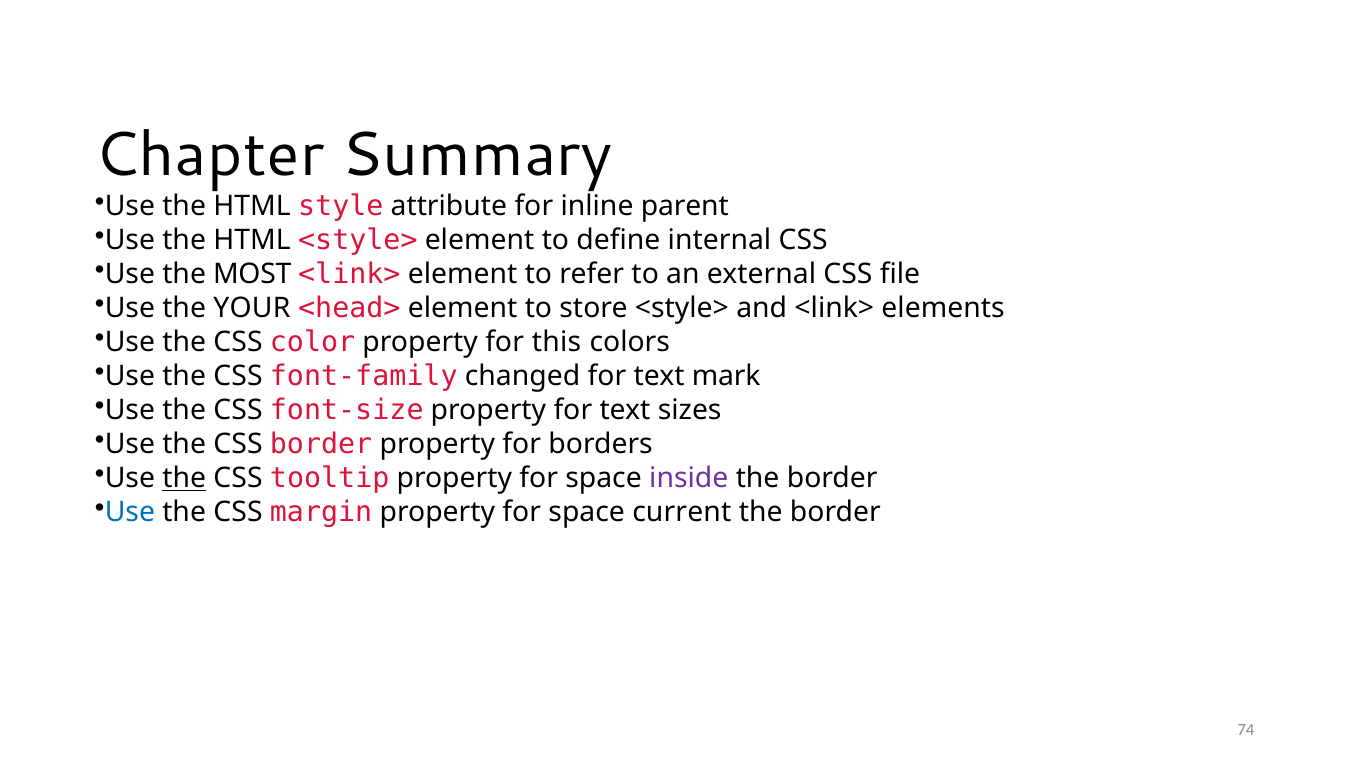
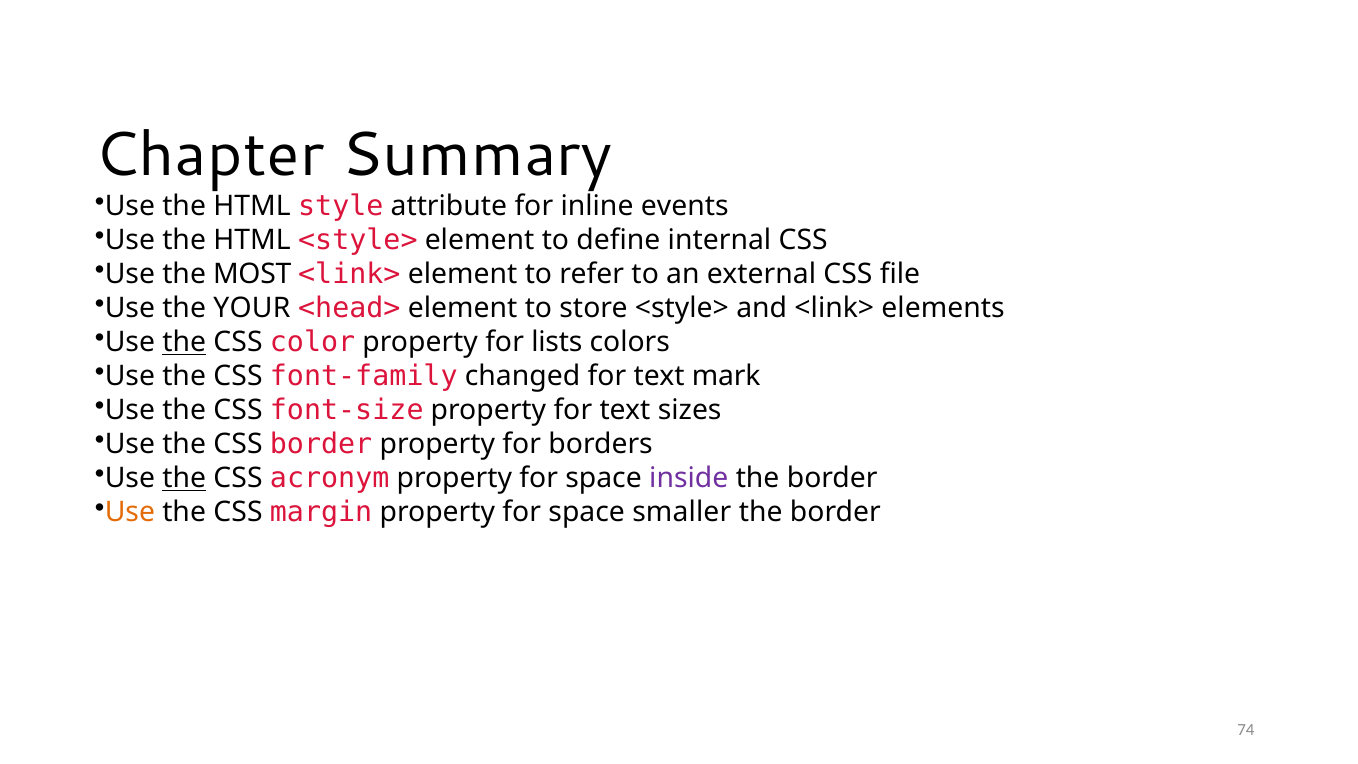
parent: parent -> events (685, 207)
the underline: none -> present (184, 342)
this: this -> lists (557, 342)
tooltip: tooltip -> acronym (330, 478)
Use colour: blue -> orange (130, 512)
current: current -> smaller (682, 512)
